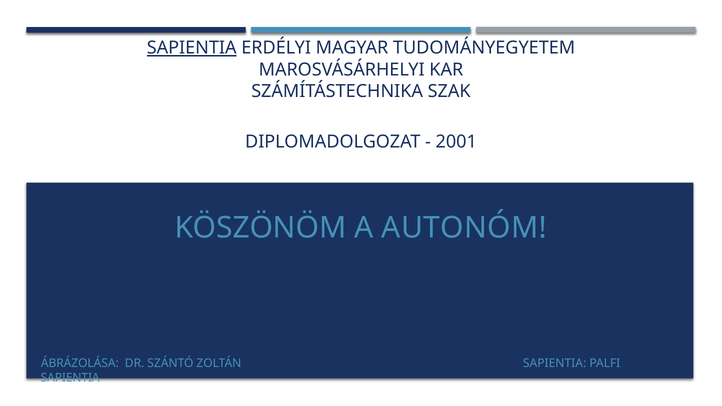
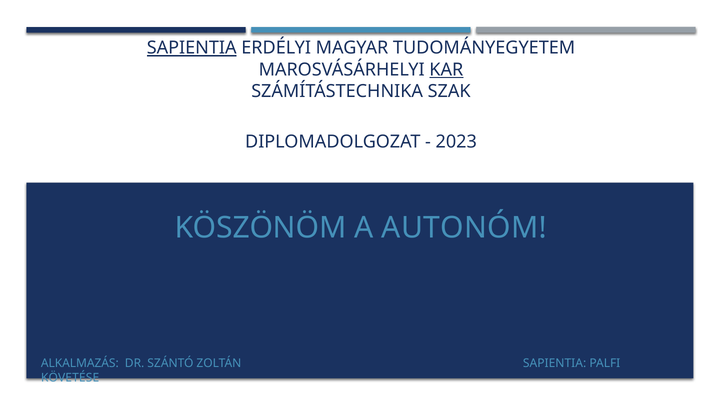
KAR underline: none -> present (446, 70)
2001: 2001 -> 2023 (456, 142)
ÁBRÁZOLÁSA: ÁBRÁZOLÁSA -> ALKALMAZÁS (80, 364)
SAPIENTIA: SAPIENTIA -> KÖVETÉSE (70, 378)
